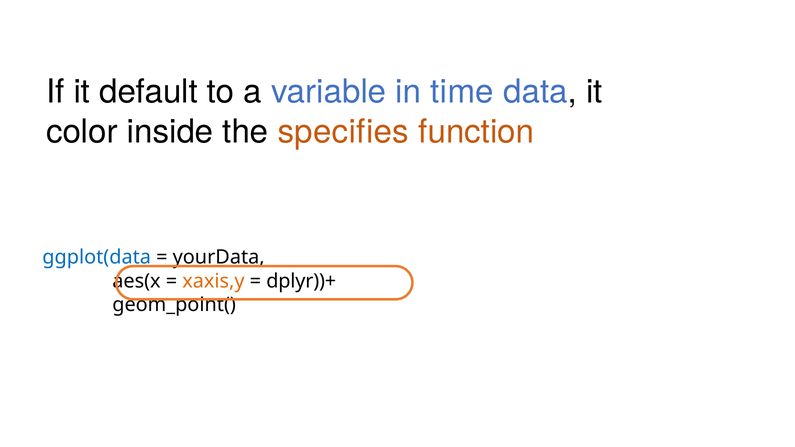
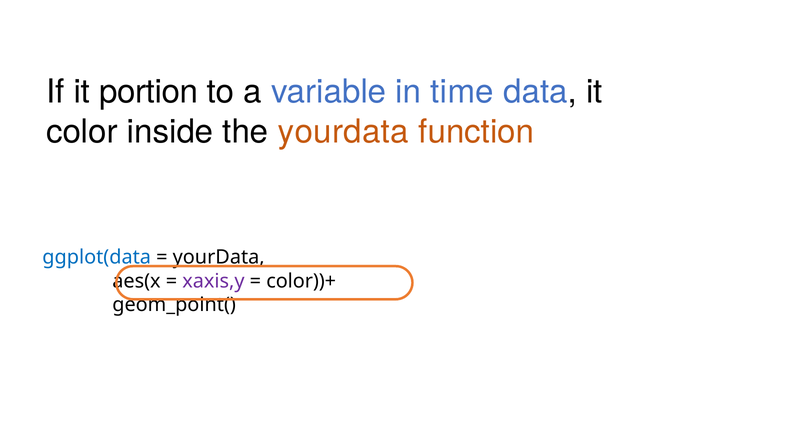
default: default -> portion (149, 92)
the specifies: specifies -> yourdata (343, 132)
xaxis,y colour: orange -> purple (213, 281)
dplyr))+: dplyr))+ -> color))+ (301, 281)
